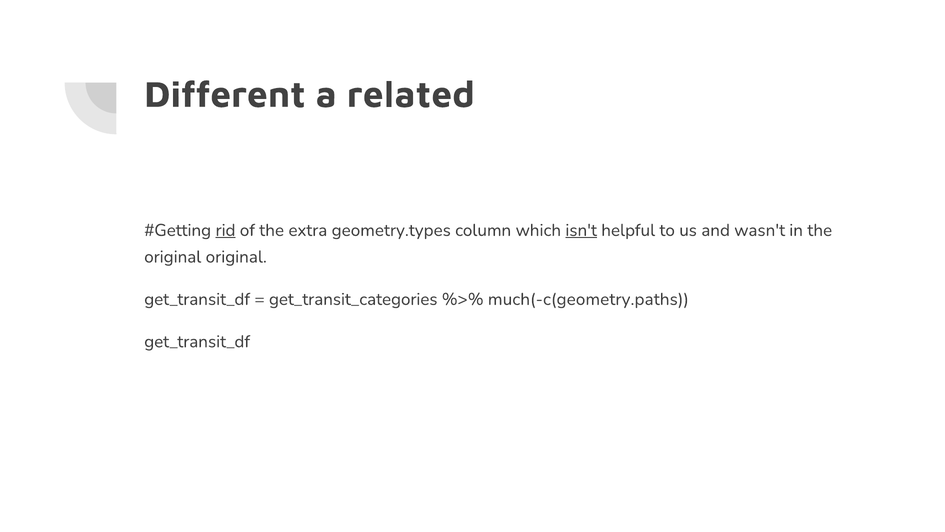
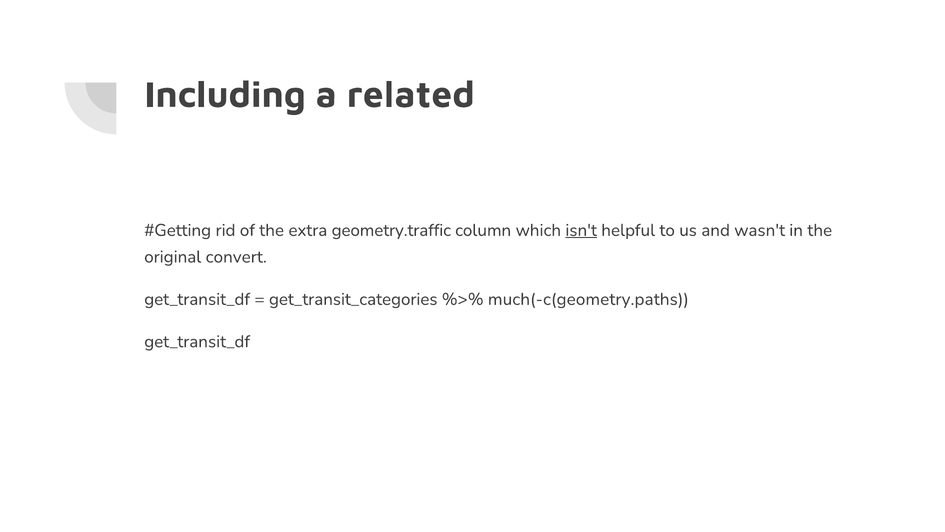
Different: Different -> Including (225, 95)
rid underline: present -> none (226, 230)
geometry.types: geometry.types -> geometry.traffic (391, 230)
original original: original -> convert (236, 257)
